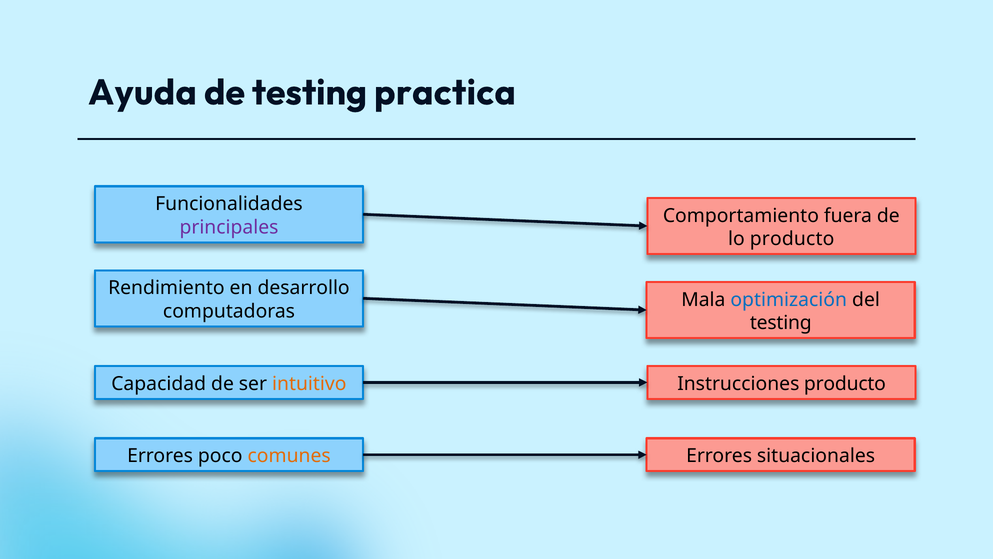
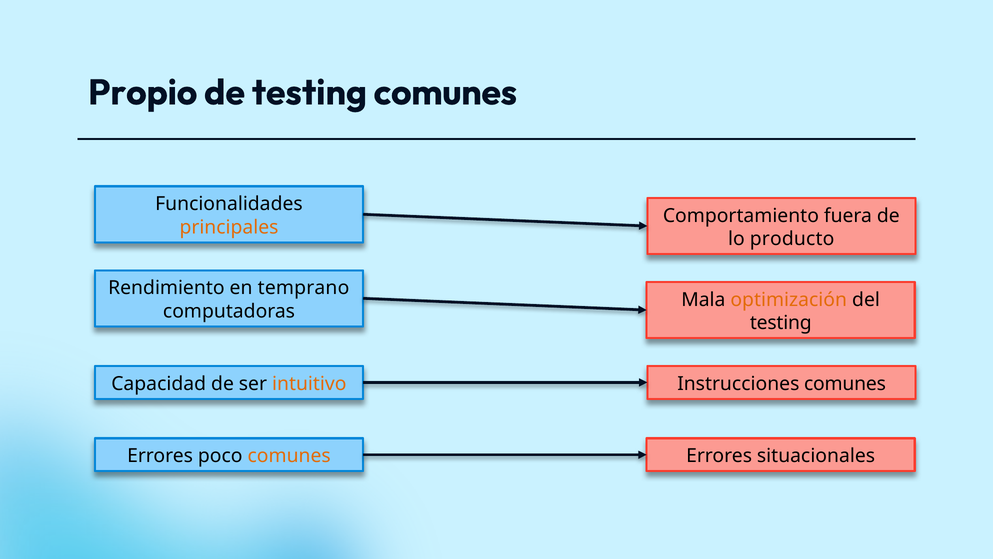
Ayuda: Ayuda -> Propio (143, 93)
testing practica: practica -> comunes (445, 93)
principales colour: purple -> orange (229, 227)
desarrollo: desarrollo -> temprano (304, 288)
optimización colour: blue -> orange (789, 300)
Instrucciones producto: producto -> comunes (845, 383)
